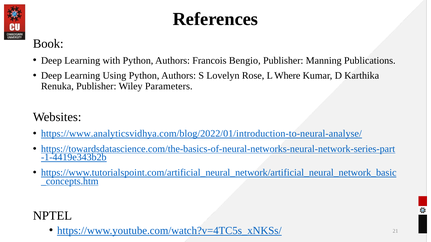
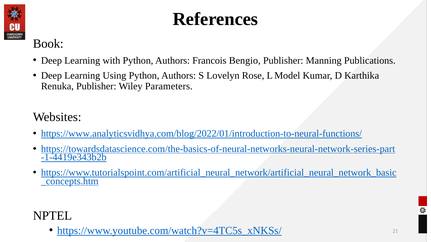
Where: Where -> Model (287, 76)
https://www.analyticsvidhya.com/blog/2022/01/introduction-to-neural-analyse/: https://www.analyticsvidhya.com/blog/2022/01/introduction-to-neural-analyse/ -> https://www.analyticsvidhya.com/blog/2022/01/introduction-to-neural-functions/ (201, 134)
